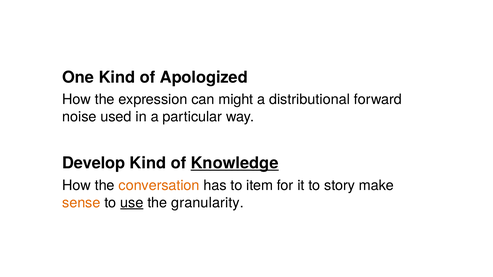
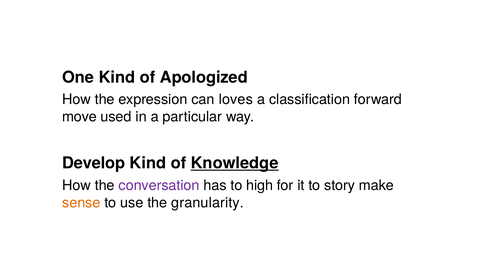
might: might -> loves (236, 100)
distributional: distributional -> classification (310, 100)
noise: noise -> move (79, 117)
conversation colour: orange -> purple (159, 186)
item: item -> high (260, 186)
use underline: present -> none (132, 203)
